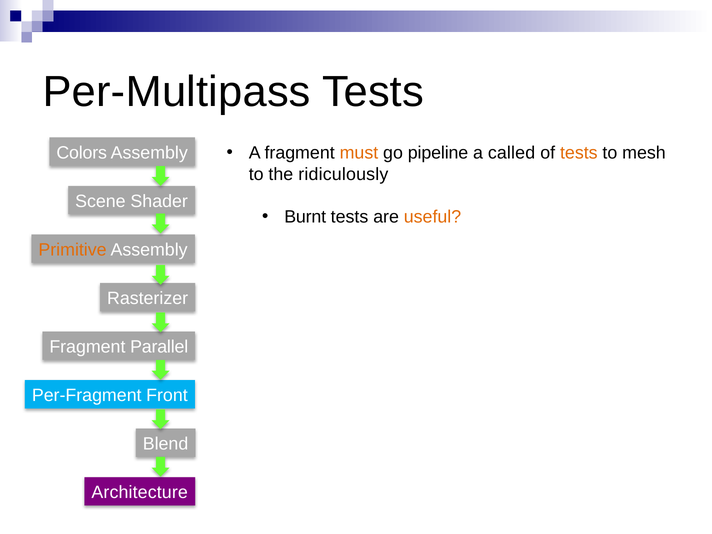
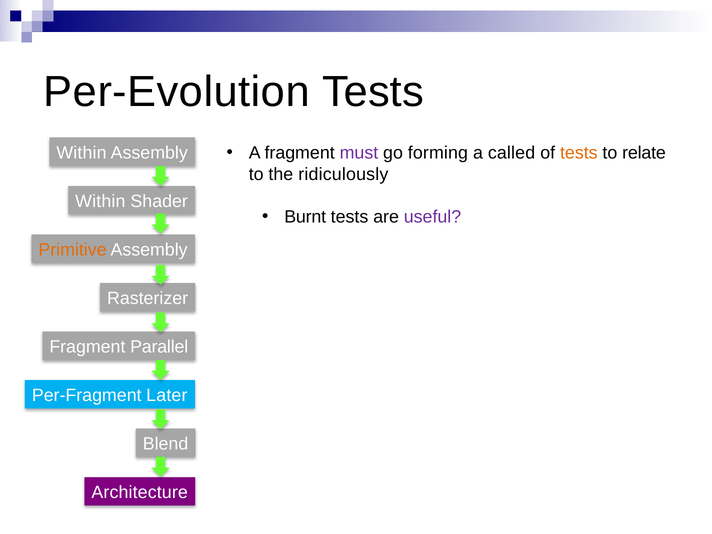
Per-Multipass: Per-Multipass -> Per-Evolution (177, 92)
must colour: orange -> purple (359, 153)
pipeline: pipeline -> forming (438, 153)
mesh: mesh -> relate (644, 153)
Colors: Colors -> Within (82, 153)
Scene: Scene -> Within (100, 201)
useful colour: orange -> purple (433, 217)
Front: Front -> Later (167, 395)
